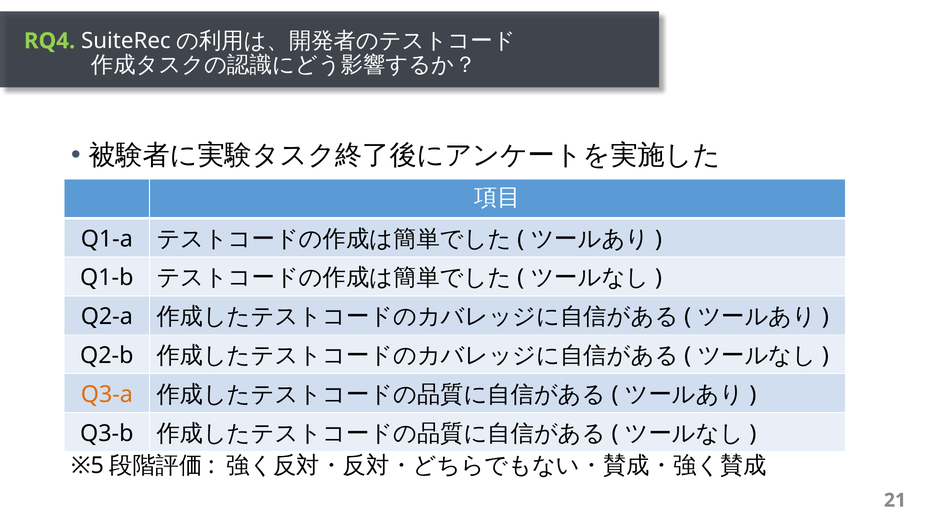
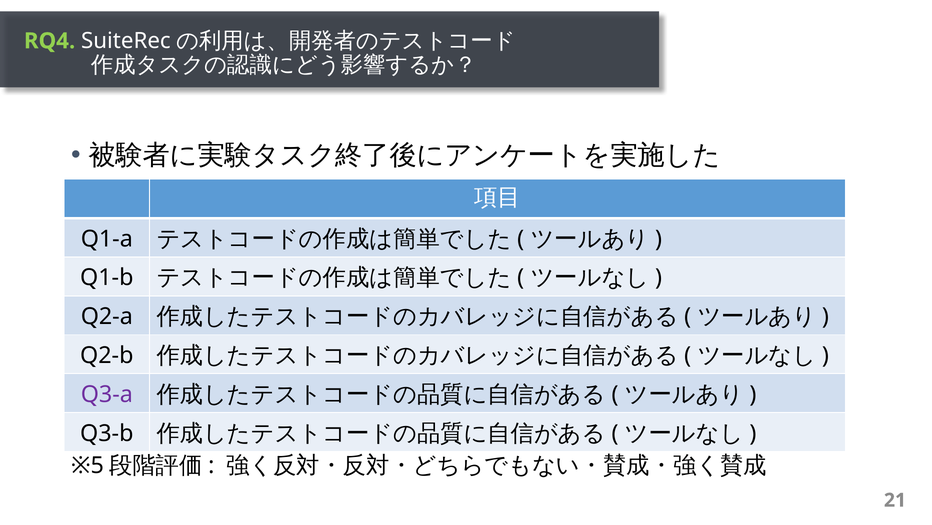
Q3-a colour: orange -> purple (107, 394)
